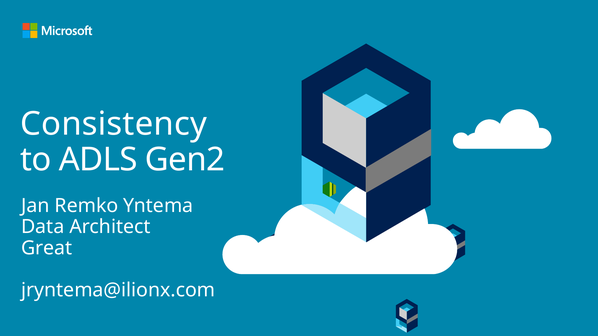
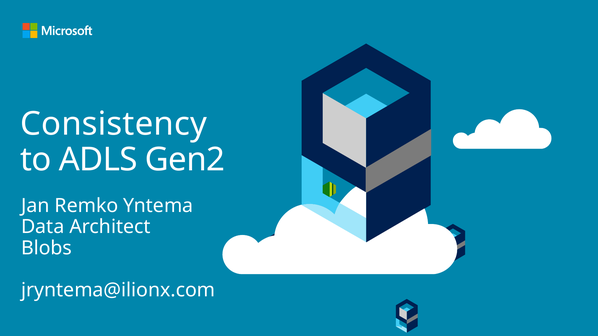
Great: Great -> Blobs (47, 248)
